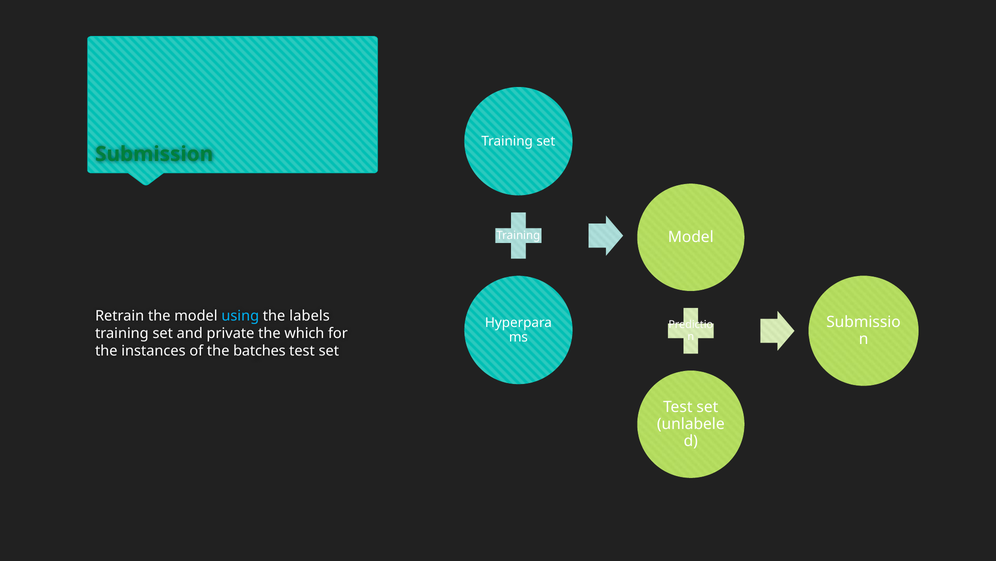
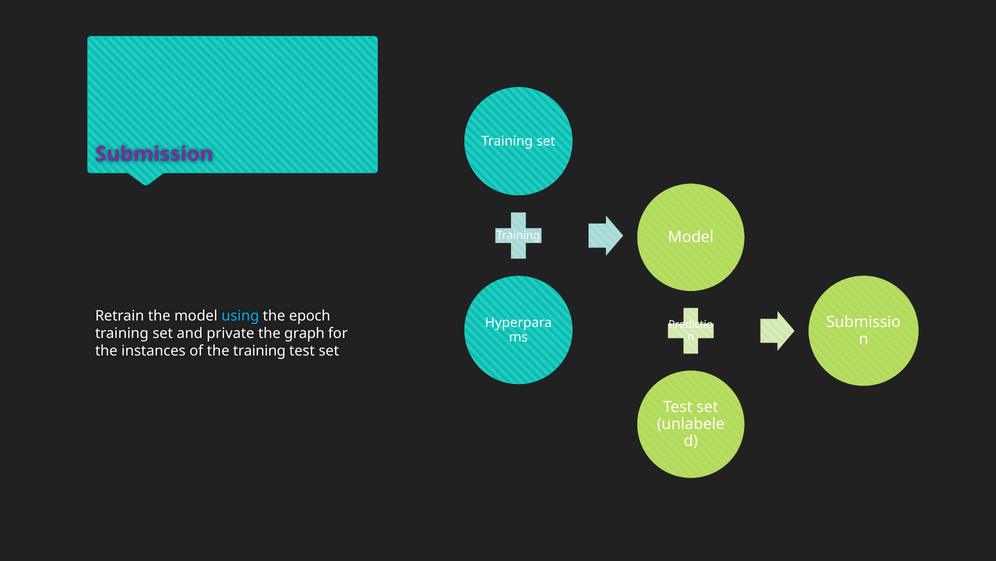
Submission colour: green -> purple (154, 154)
labels: labels -> epoch (310, 315)
which: which -> graph (304, 333)
the batches: batches -> training (259, 350)
